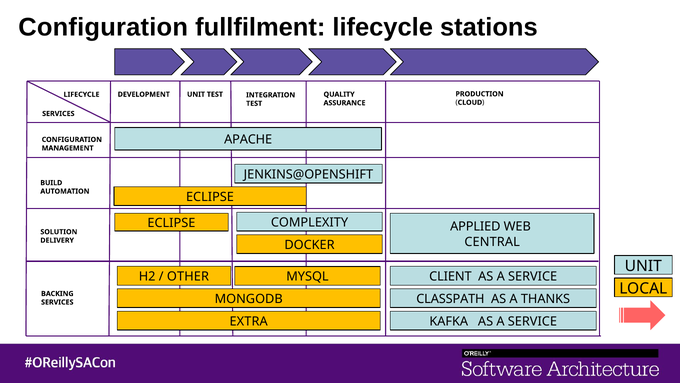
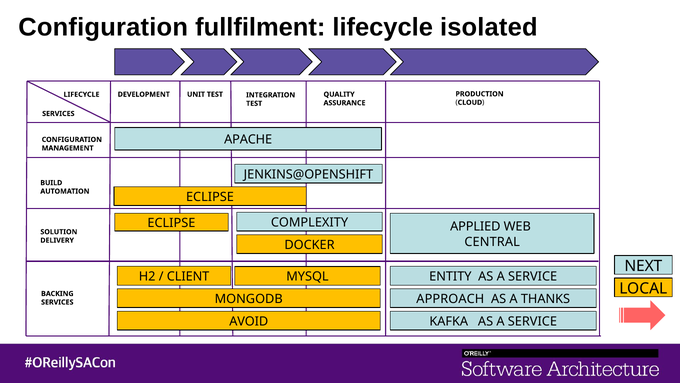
stations: stations -> isolated (489, 27)
UNIT: UNIT -> NEXT (643, 266)
OTHER: OTHER -> CLIENT (188, 276)
CLIENT: CLIENT -> ENTITY (450, 276)
CLASSPATH: CLASSPATH -> APPROACH (450, 299)
EXTRA: EXTRA -> AVOID (249, 321)
